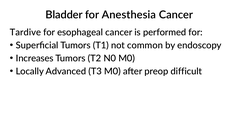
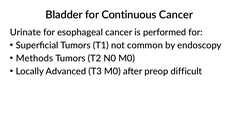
Anesthesia: Anesthesia -> Continuous (129, 15)
Tardive: Tardive -> Urinate (25, 33)
Increases: Increases -> Methods (35, 59)
